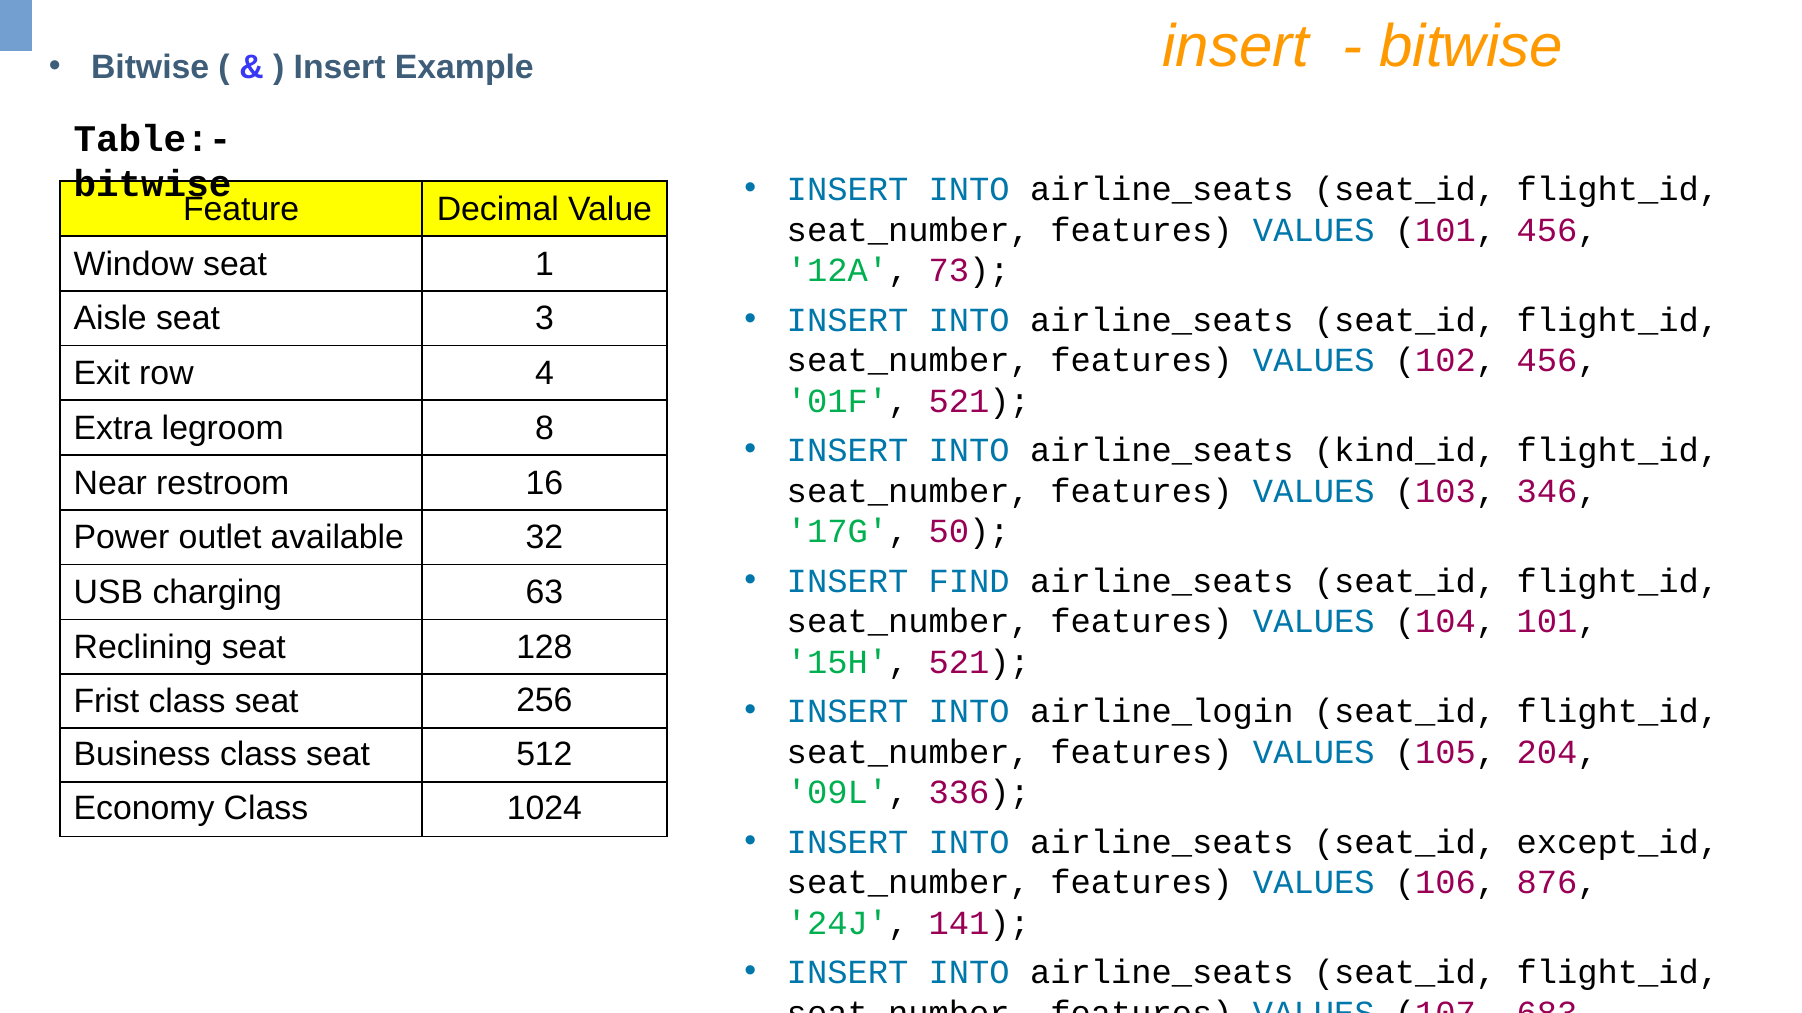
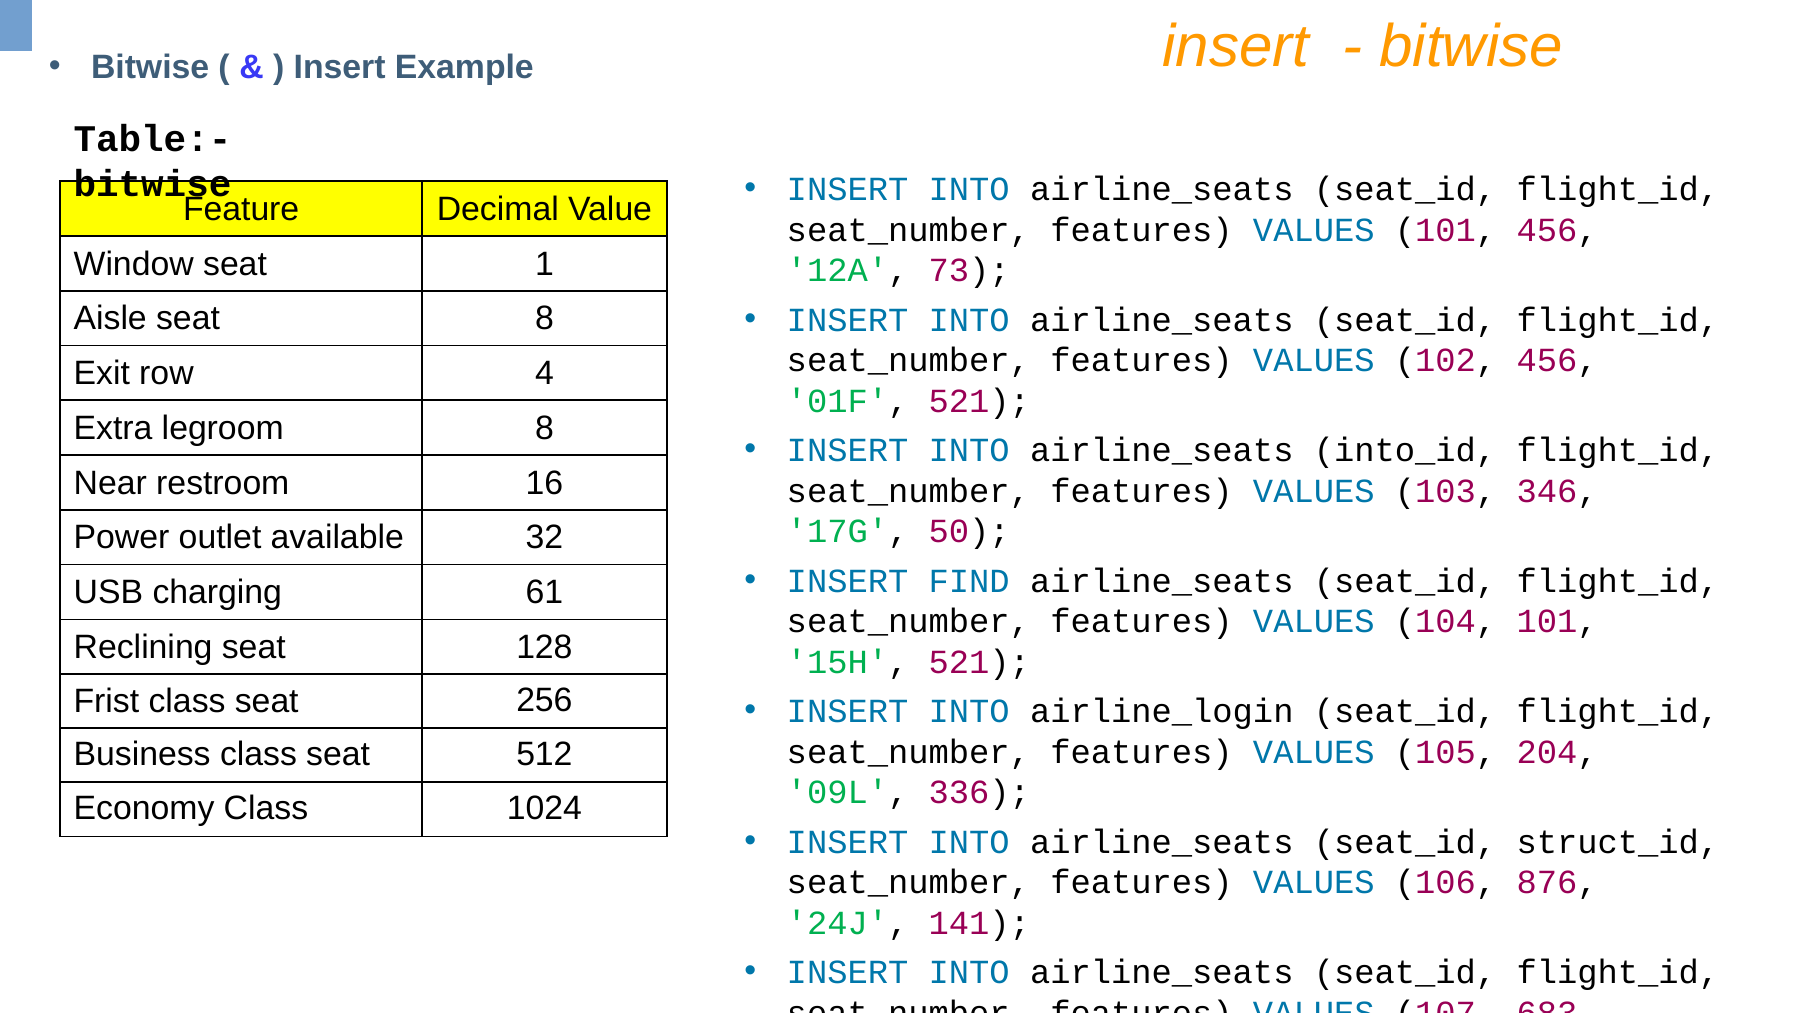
seat 3: 3 -> 8 (545, 319)
kind_id: kind_id -> into_id (1405, 451)
63: 63 -> 61 (545, 593)
except_id: except_id -> struct_id (1618, 843)
